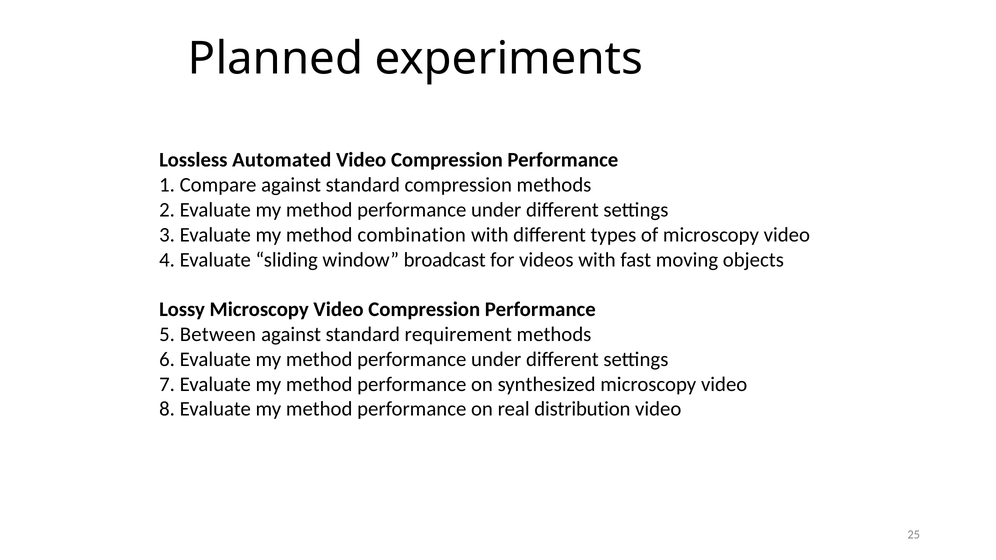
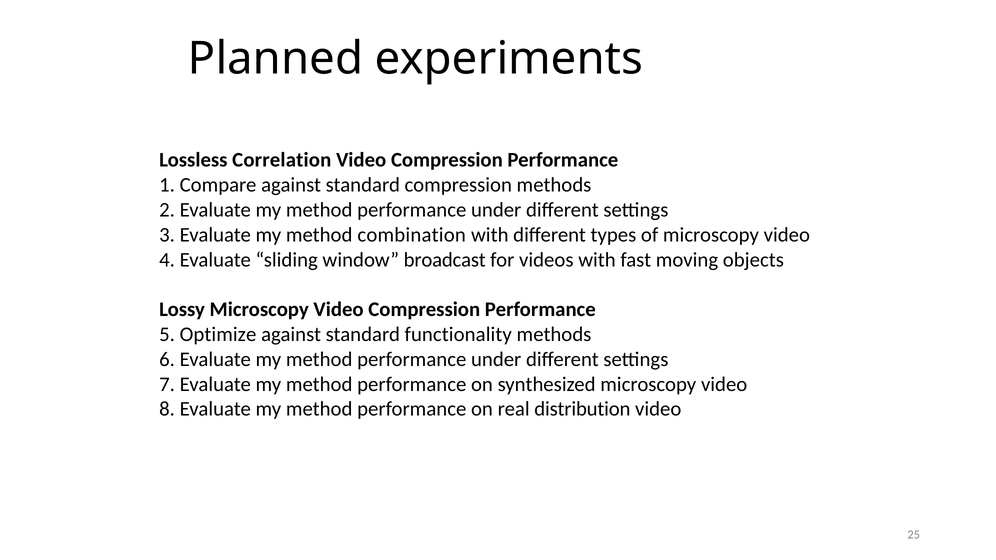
Automated: Automated -> Correlation (282, 160)
Between: Between -> Optimize (218, 334)
requirement: requirement -> functionality (458, 334)
